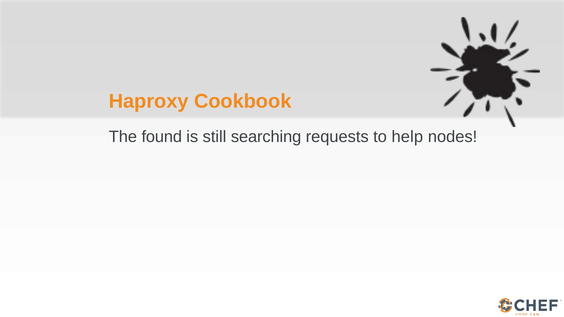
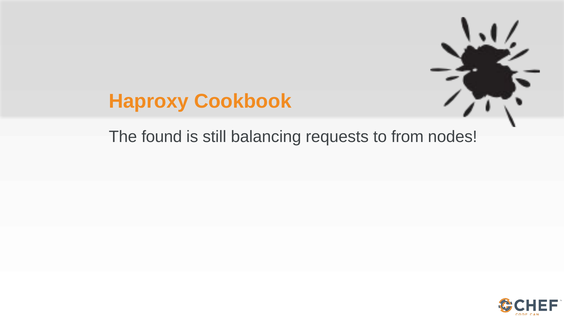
searching: searching -> balancing (266, 137)
help: help -> from (407, 137)
